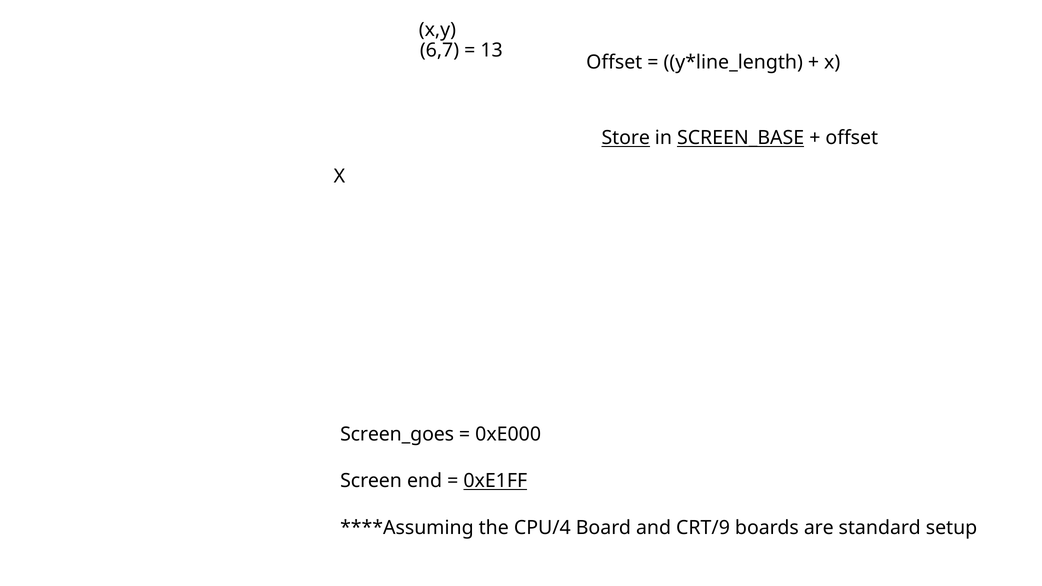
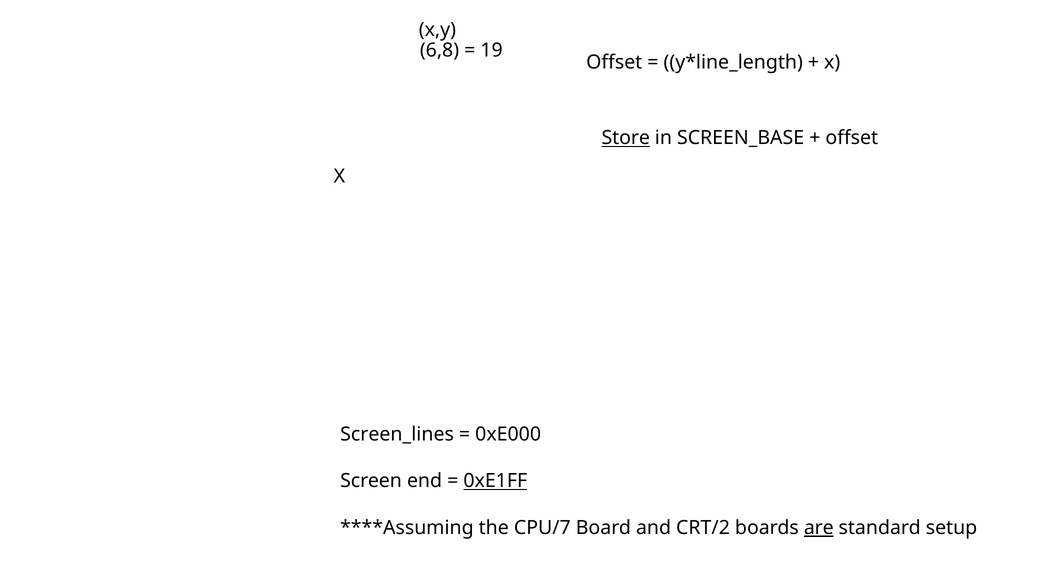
6,7: 6,7 -> 6,8 (440, 51)
13: 13 -> 19 (492, 51)
SCREEN_BASE underline: present -> none (741, 138)
Screen_goes: Screen_goes -> Screen_lines (397, 434)
CPU/4: CPU/4 -> CPU/7 (542, 528)
CRT/9: CRT/9 -> CRT/2 (703, 528)
are underline: none -> present (819, 528)
